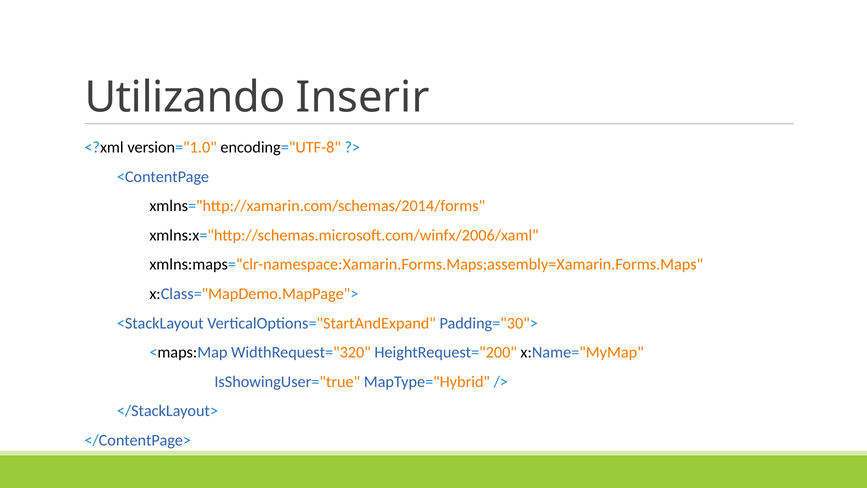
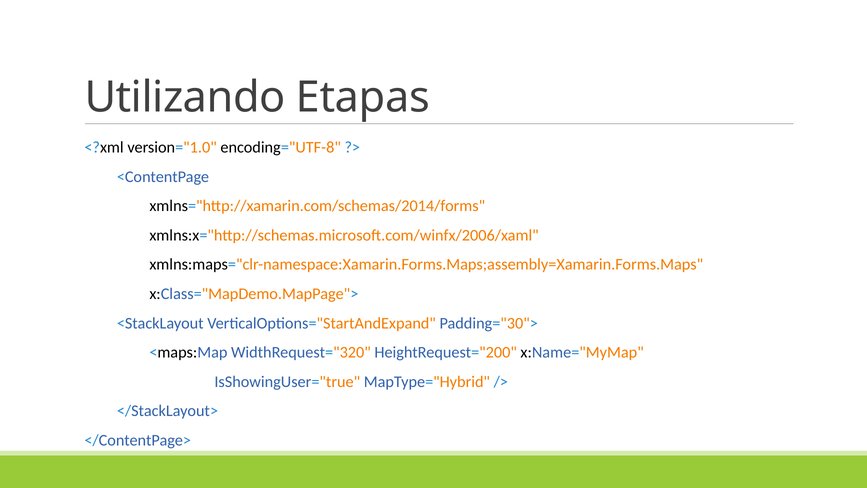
Inserir: Inserir -> Etapas (363, 97)
